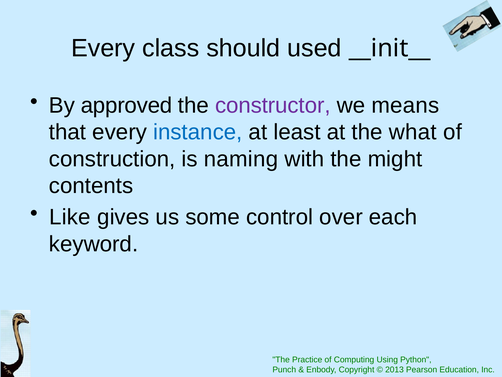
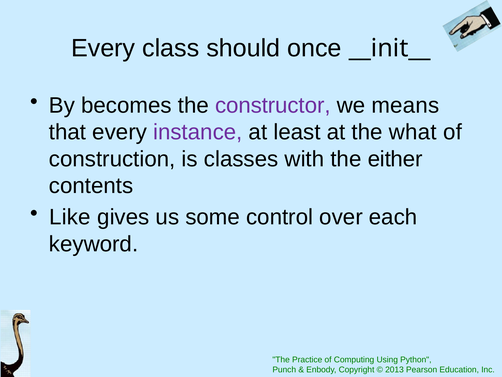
used: used -> once (314, 48)
approved: approved -> becomes (126, 105)
instance colour: blue -> purple (198, 132)
naming: naming -> classes (241, 159)
might: might -> either (395, 159)
